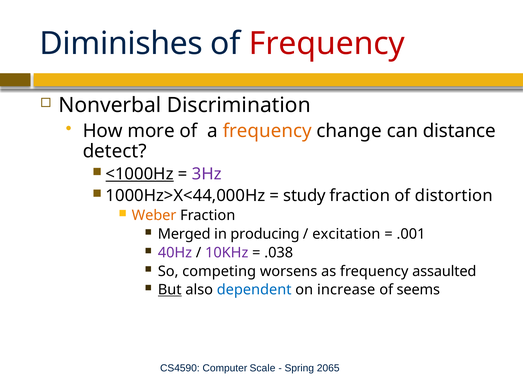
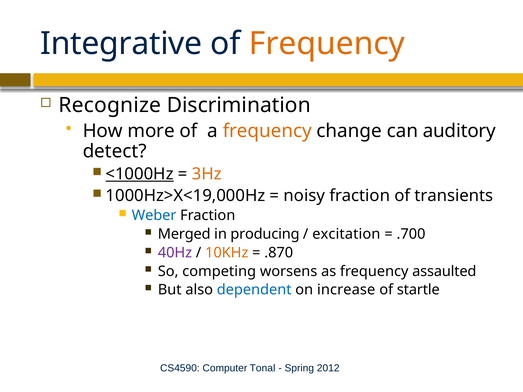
Diminishes: Diminishes -> Integrative (121, 44)
Frequency colour: red -> orange (327, 44)
Nonverbal: Nonverbal -> Recognize (110, 105)
distance: distance -> auditory (459, 131)
3Hz colour: purple -> orange (207, 174)
1000Hz>X<44,000Hz: 1000Hz>X<44,000Hz -> 1000Hz>X<19,000Hz (185, 196)
study: study -> noisy (304, 196)
distortion: distortion -> transients (454, 196)
Weber colour: orange -> blue (154, 216)
.001: .001 -> .700 (411, 234)
10KHz colour: purple -> orange (227, 253)
.038: .038 -> .870 (279, 253)
But underline: present -> none (170, 290)
seems: seems -> startle (418, 290)
Scale: Scale -> Tonal (263, 369)
2065: 2065 -> 2012 (328, 369)
